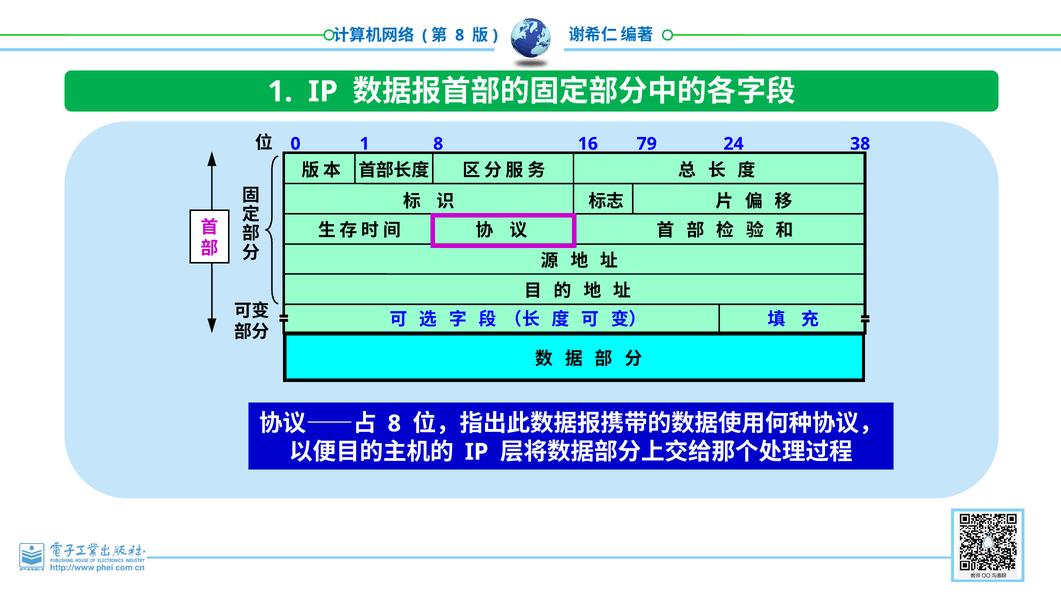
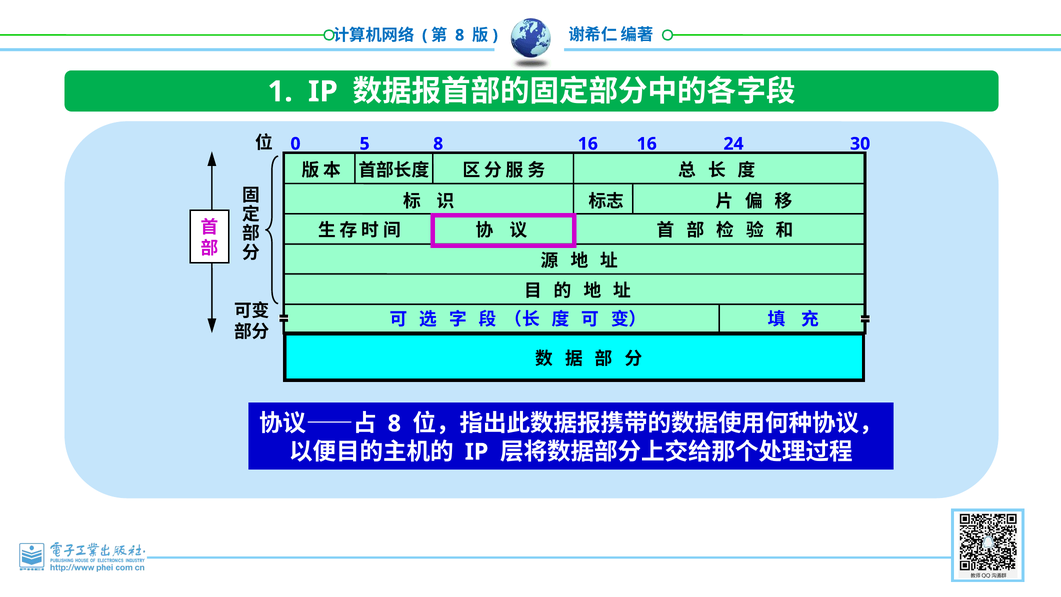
0 1: 1 -> 5 (365, 144)
16 79: 79 -> 16 (647, 144)
38: 38 -> 30 (860, 144)
